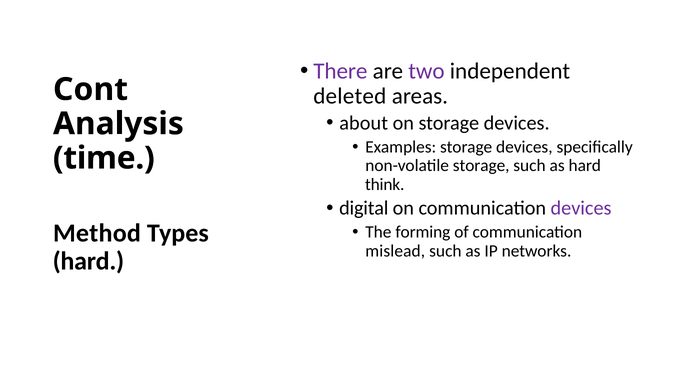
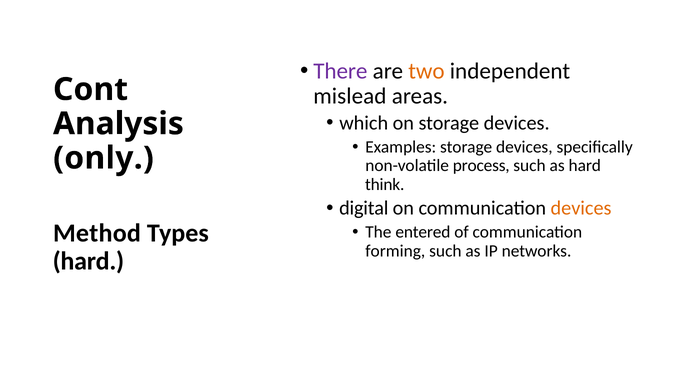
two colour: purple -> orange (426, 71)
deleted: deleted -> mislead (350, 96)
about: about -> which (364, 123)
time: time -> only (103, 158)
non-volatile storage: storage -> process (481, 166)
devices colour: purple -> orange (581, 208)
forming: forming -> entered (423, 232)
mislead: mislead -> forming (395, 251)
